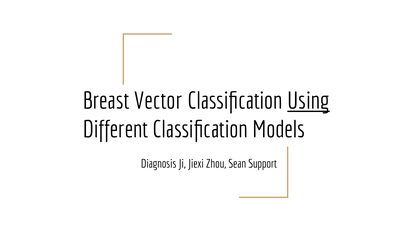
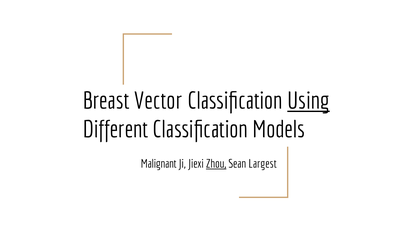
Diagnosis: Diagnosis -> Malignant (159, 164)
Zhou underline: none -> present (216, 164)
Support: Support -> Largest (263, 164)
